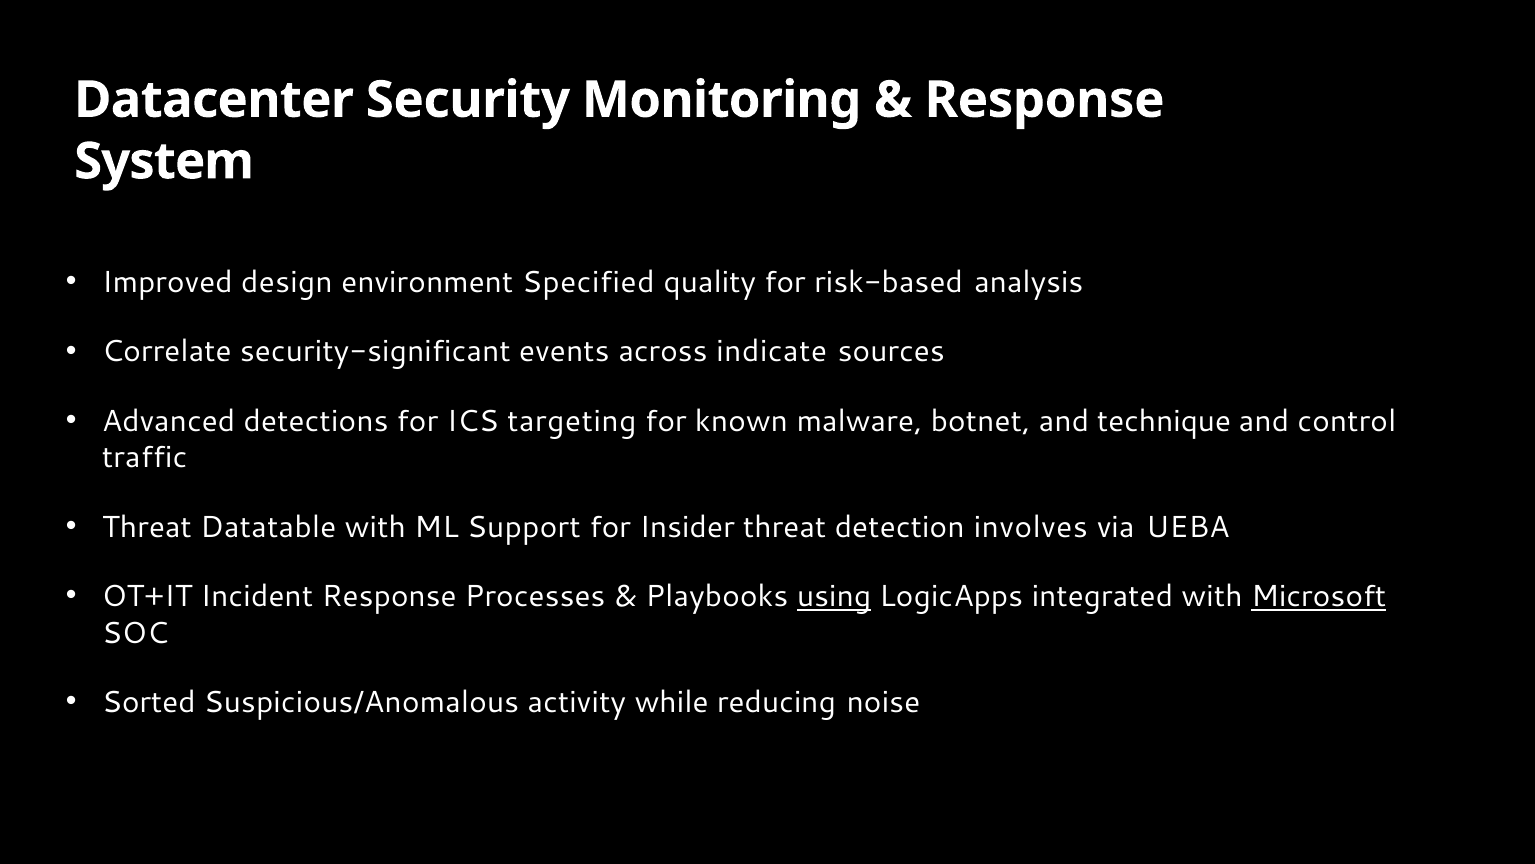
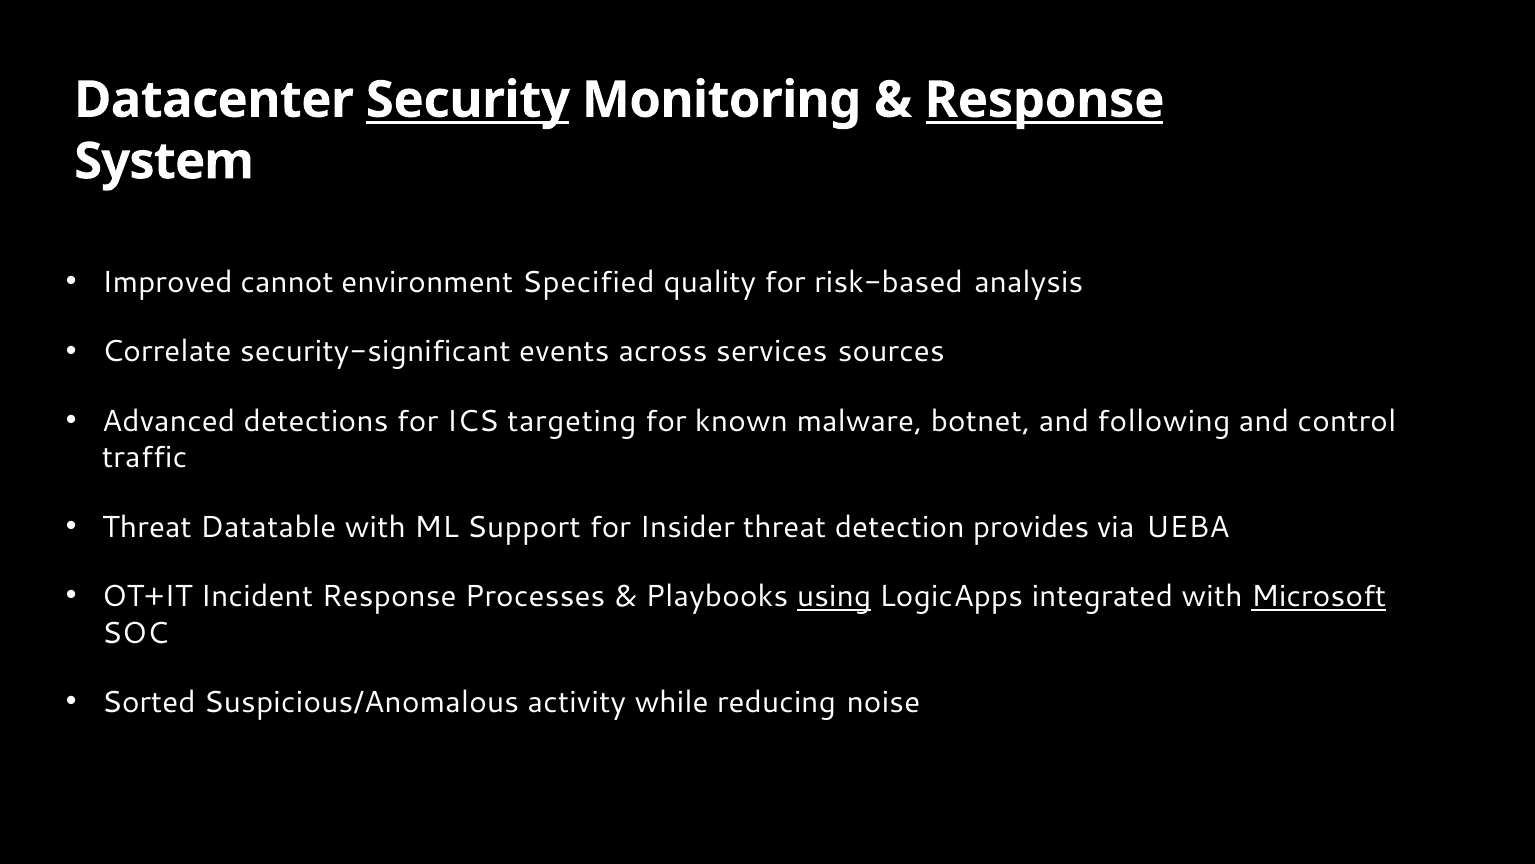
Security underline: none -> present (468, 100)
Response underline: none -> present (1045, 100)
design: design -> cannot (287, 282)
indicate: indicate -> services (772, 352)
technique: technique -> following (1164, 421)
involves: involves -> provides (1031, 527)
